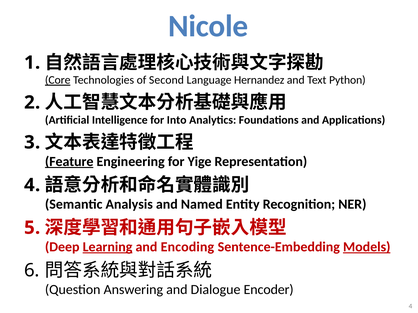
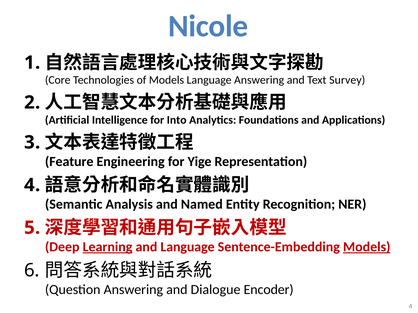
Core underline: present -> none (58, 80)
of Second: Second -> Models (167, 80)
Language Hernandez: Hernandez -> Answering (259, 80)
Python: Python -> Survey (347, 80)
Feature underline: present -> none (69, 162)
and Encoding: Encoding -> Language (188, 247)
